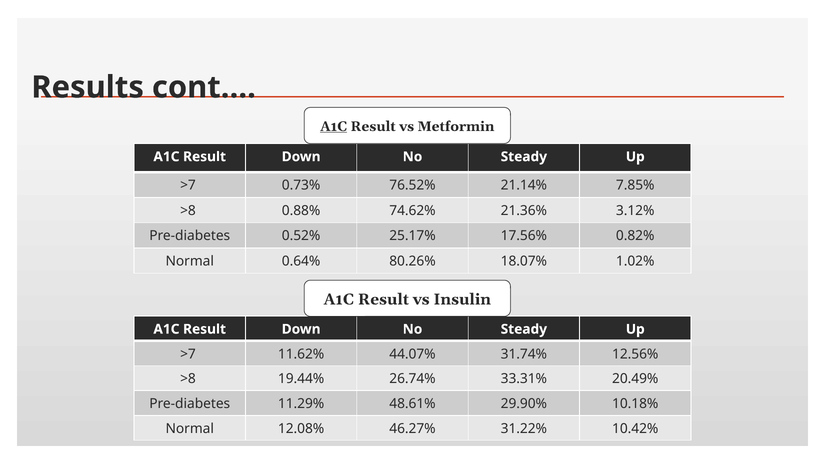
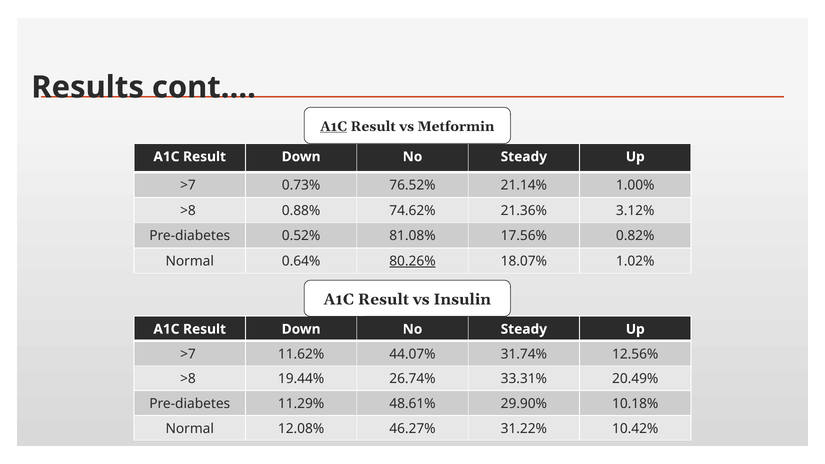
7.85%: 7.85% -> 1.00% (635, 185)
25.17%: 25.17% -> 81.08% (412, 236)
80.26% underline: none -> present (412, 261)
